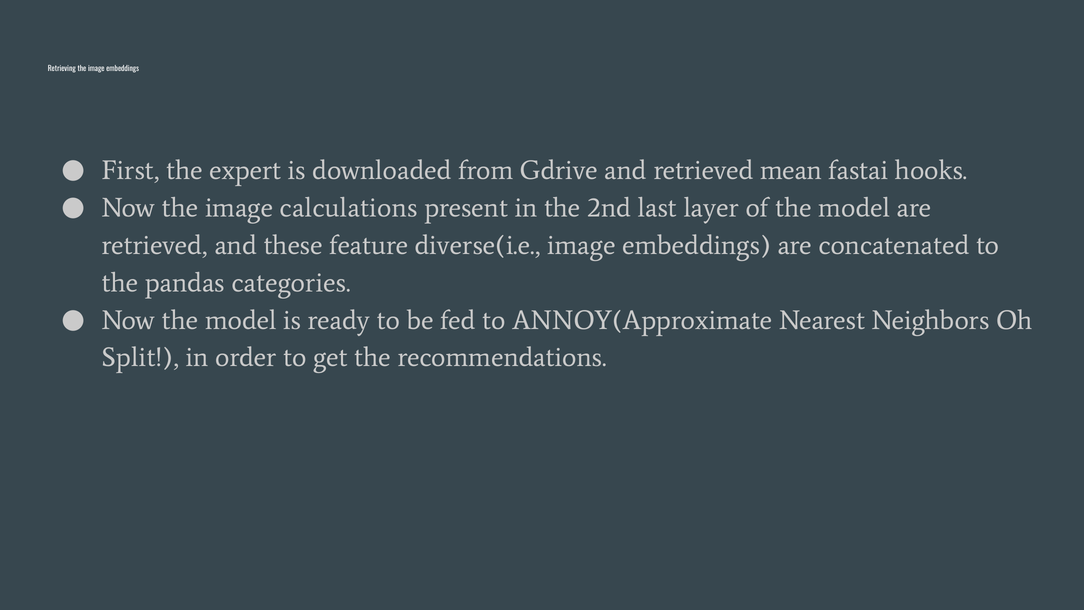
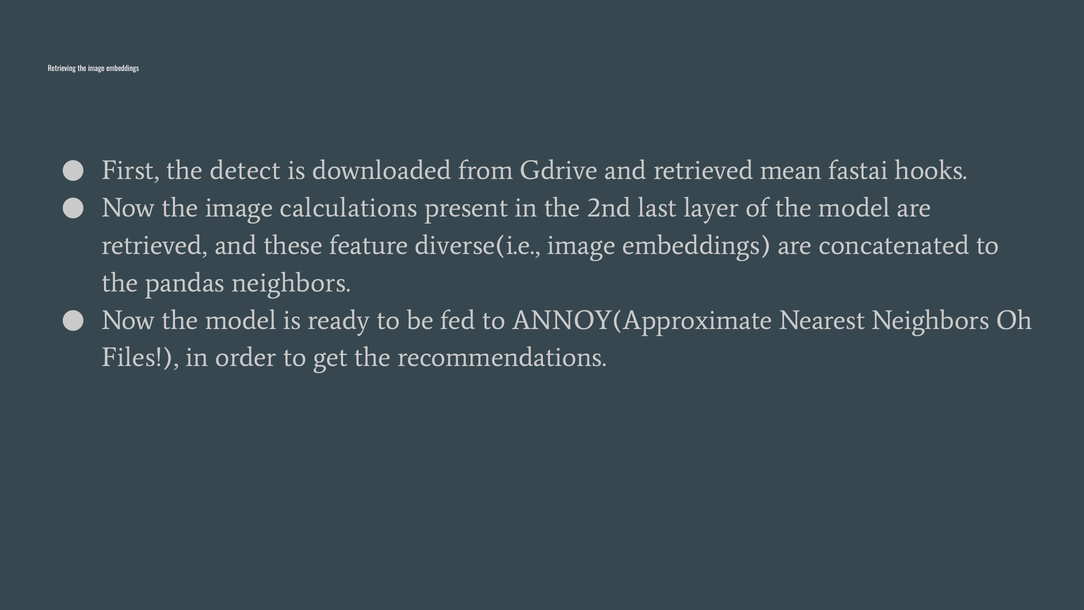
expert: expert -> detect (245, 170)
pandas categories: categories -> neighbors (291, 283)
Split: Split -> Files (140, 357)
